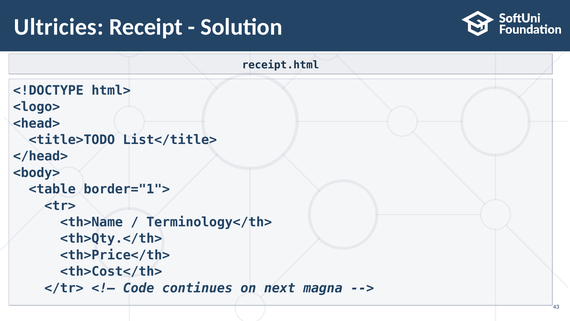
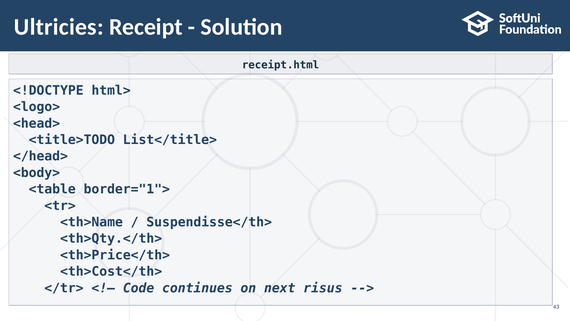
Terminology</th>: Terminology</th> -> Suspendisse</th> (209, 222)
magna: magna -> risus (323, 288)
